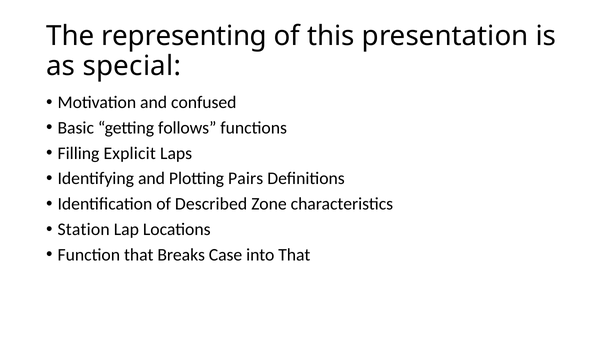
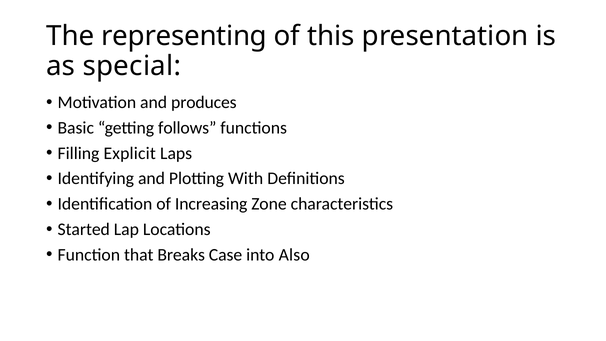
confused: confused -> produces (204, 102)
Pairs: Pairs -> With (246, 179)
Described: Described -> Increasing (211, 204)
Station: Station -> Started (84, 229)
into That: That -> Also (294, 255)
